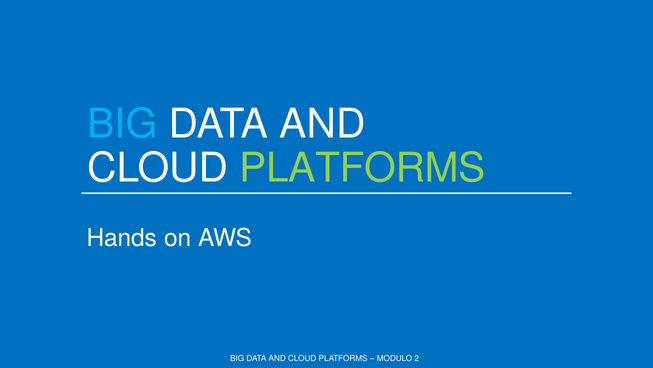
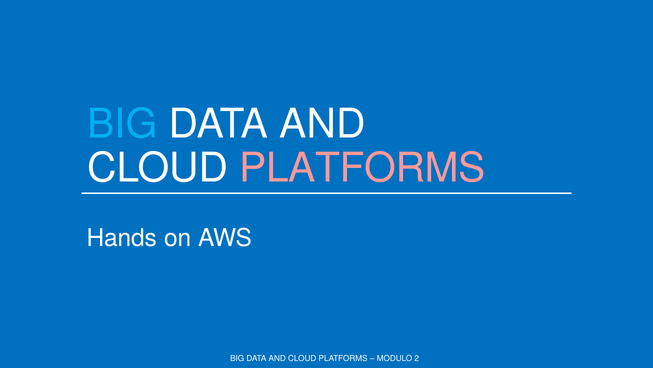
PLATFORMS colour: light green -> pink (362, 168)
